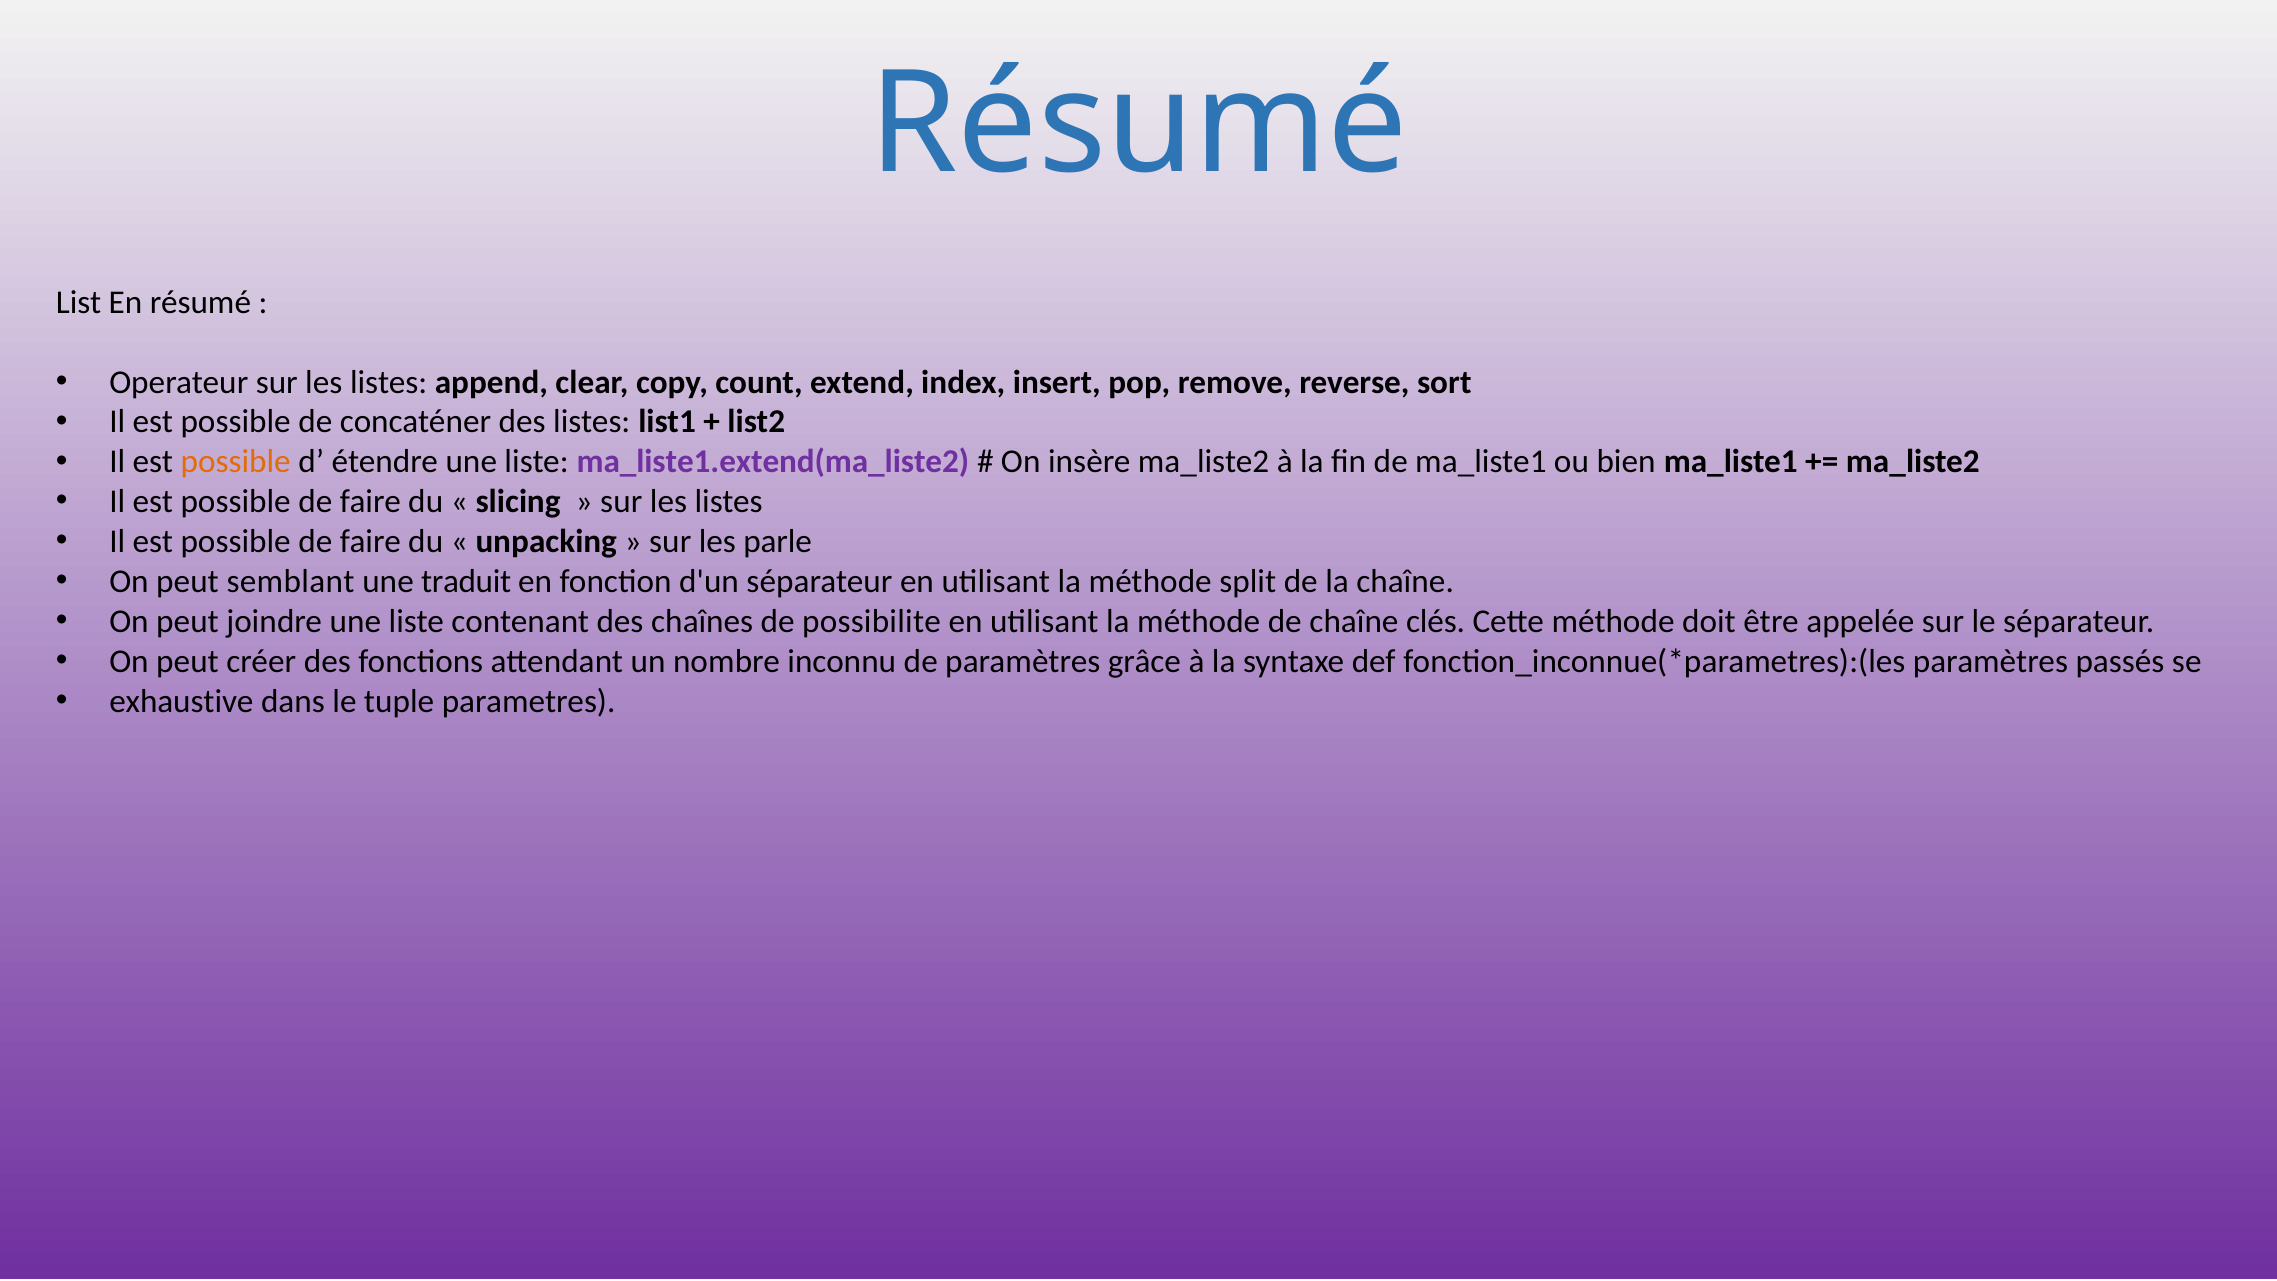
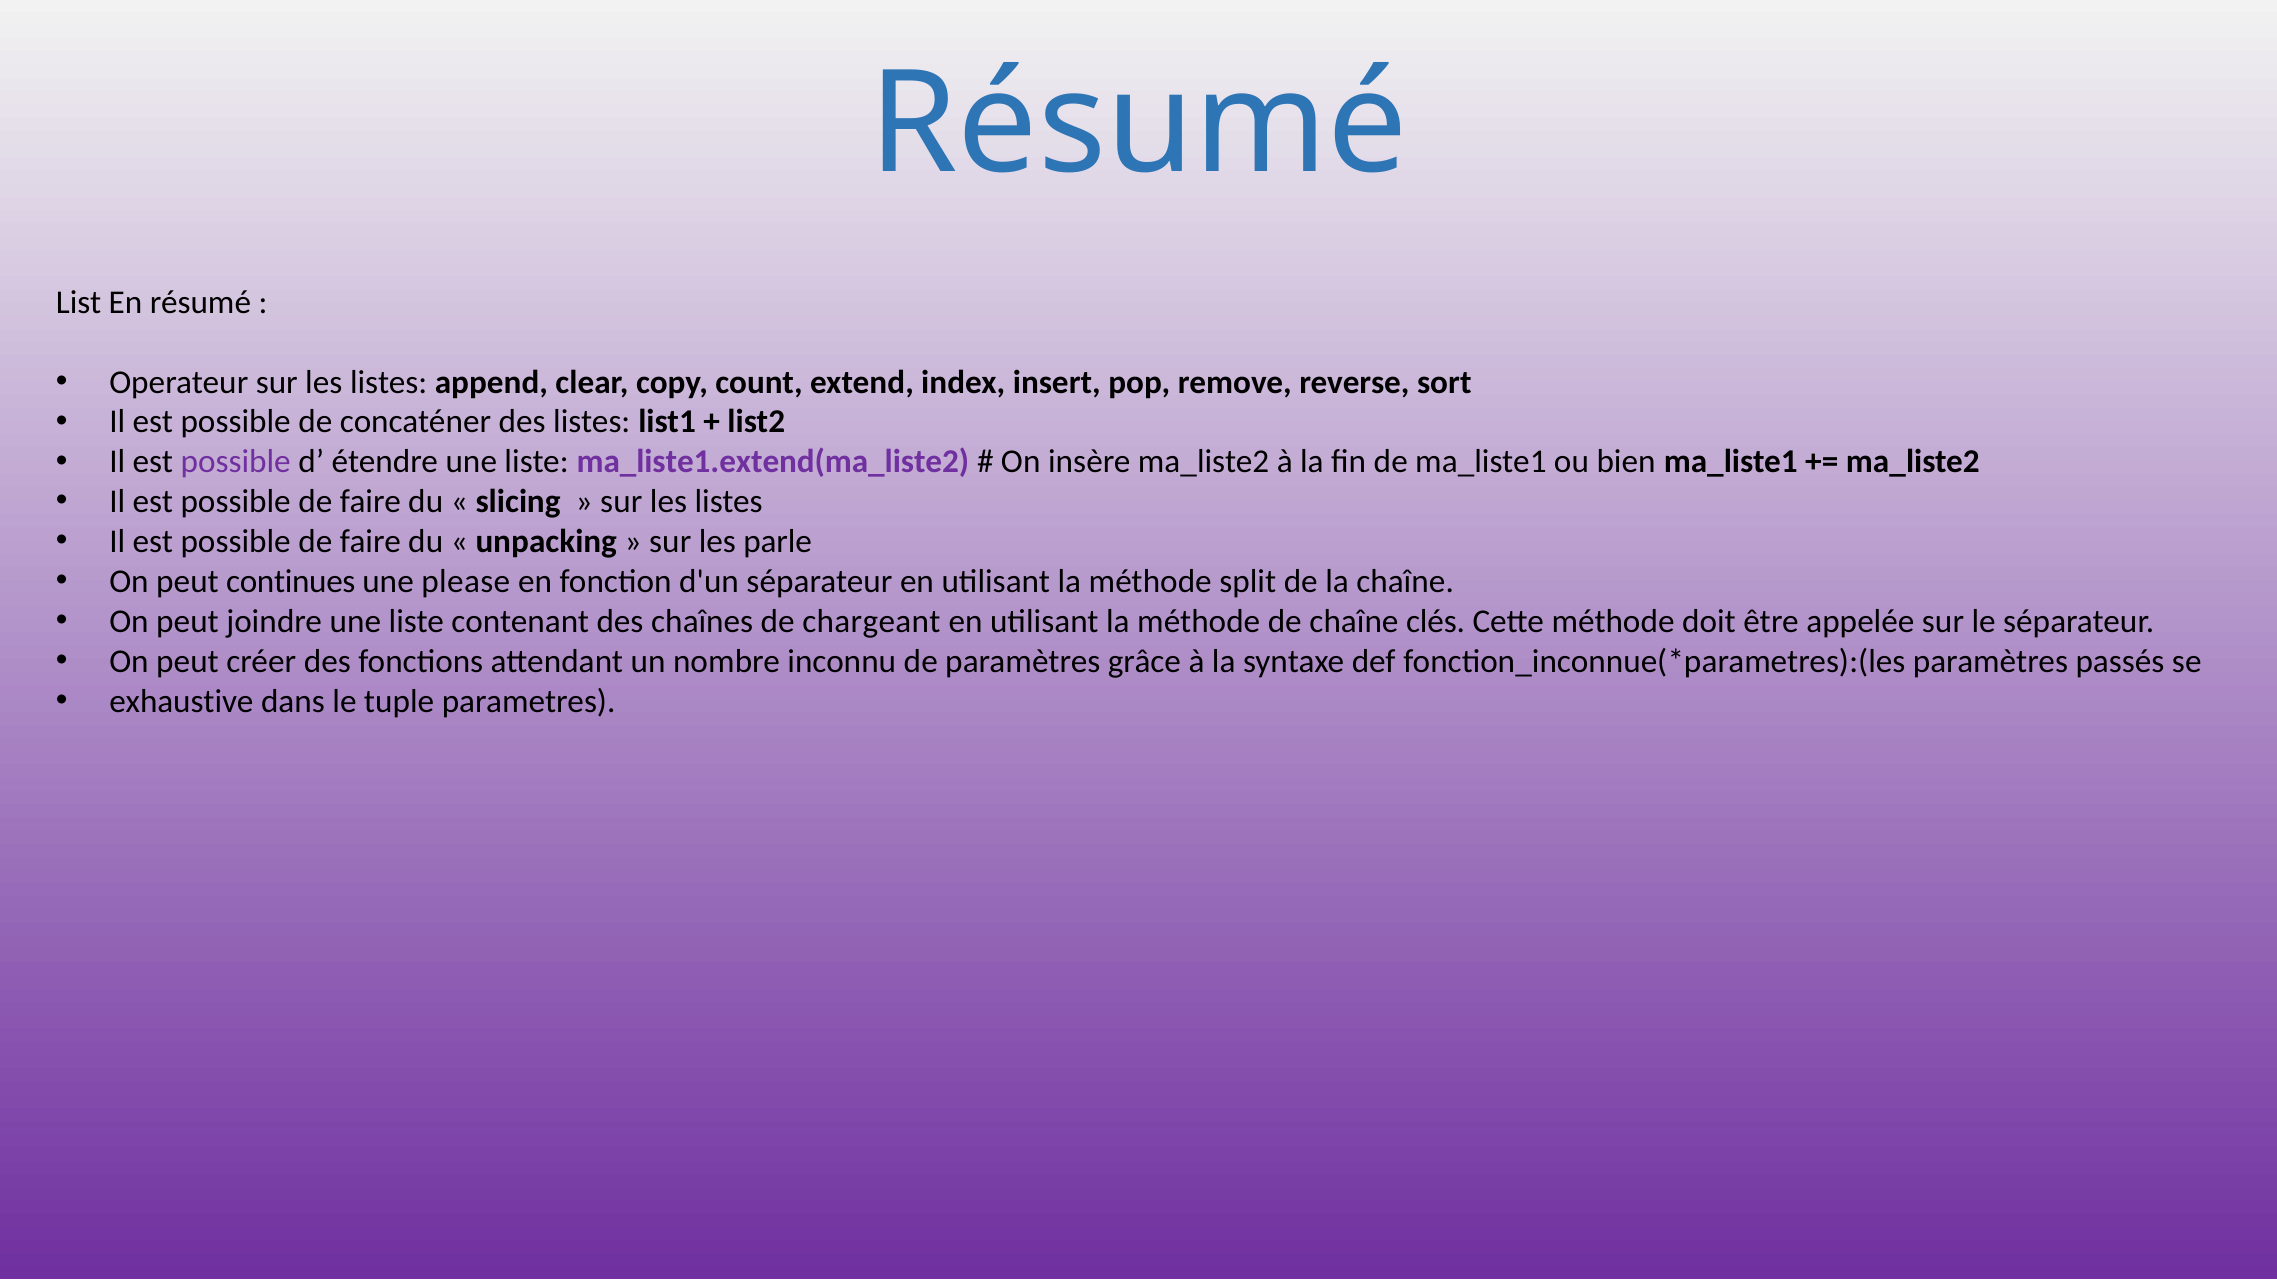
possible colour: orange -> purple (236, 462)
semblant: semblant -> continues (291, 581)
traduit: traduit -> please (466, 581)
possibilite: possibilite -> chargeant (871, 621)
